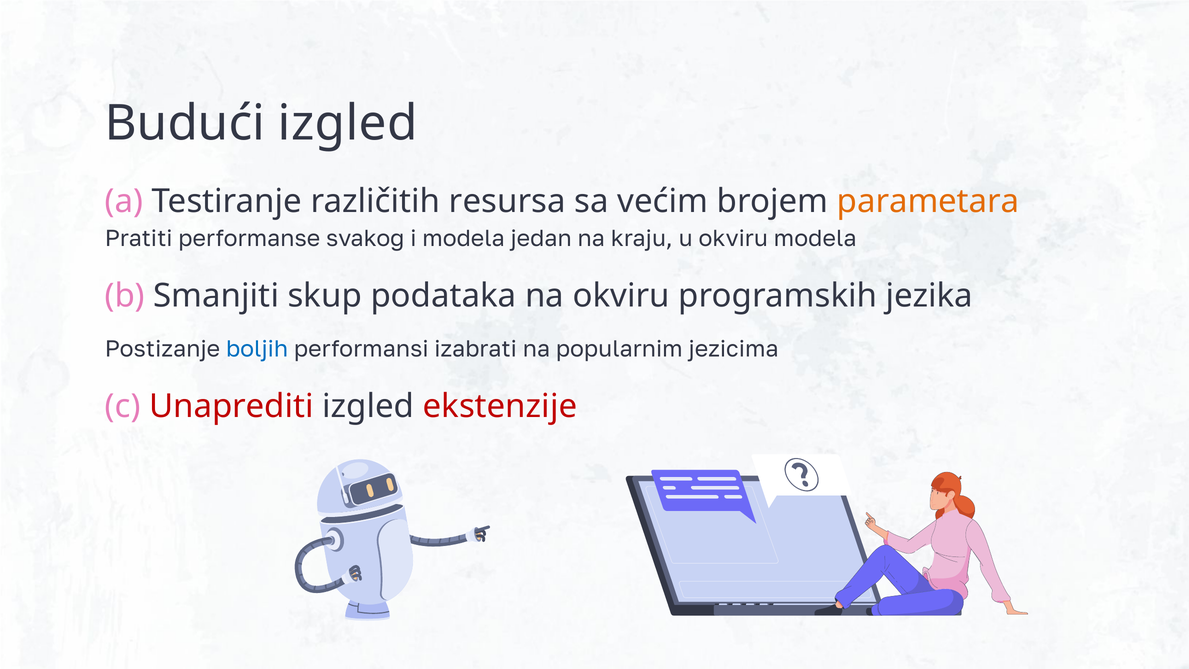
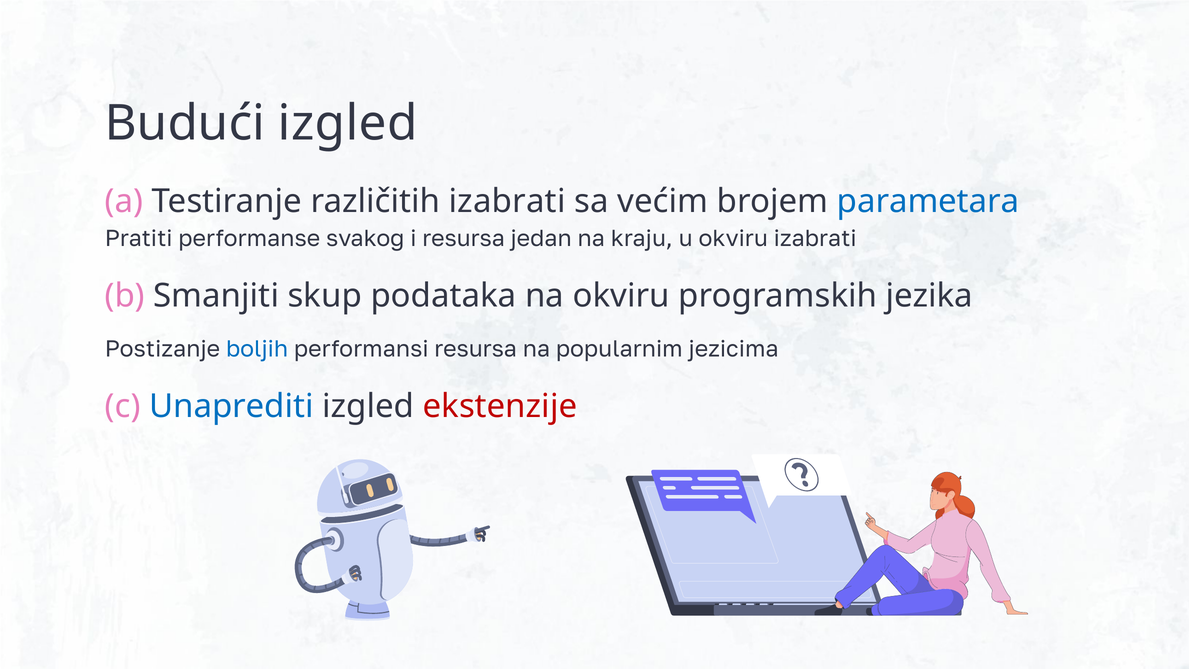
različitih resursa: resursa -> izabrati (507, 202)
parametara colour: orange -> blue (928, 202)
i modela: modela -> resursa (464, 239)
okviru modela: modela -> izabrati (815, 239)
performansi izabrati: izabrati -> resursa (476, 349)
Unaprediti colour: red -> blue (231, 406)
